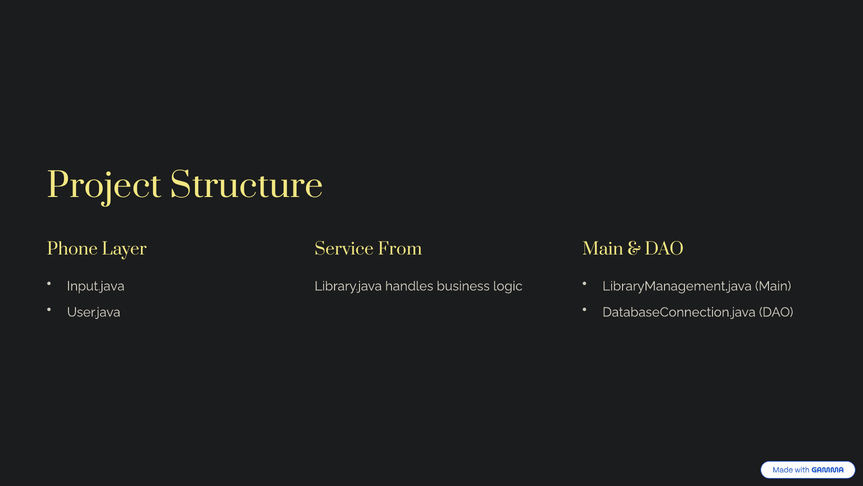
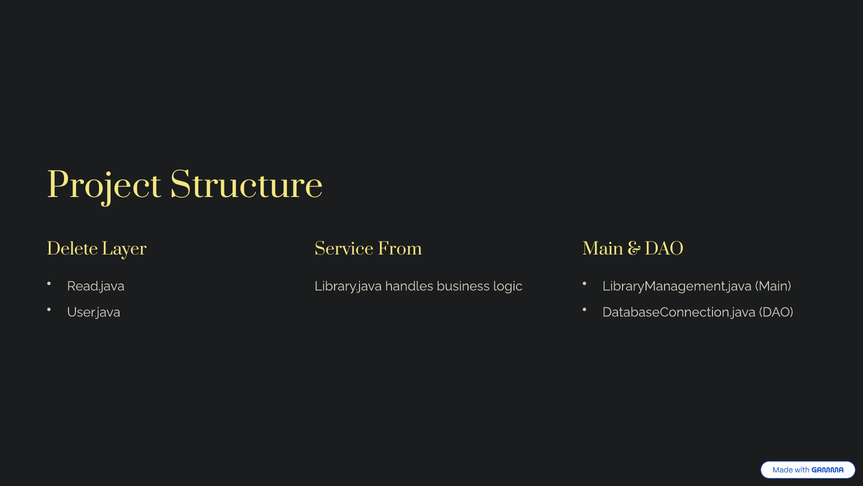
Phone: Phone -> Delete (72, 249)
Input.java: Input.java -> Read.java (96, 286)
